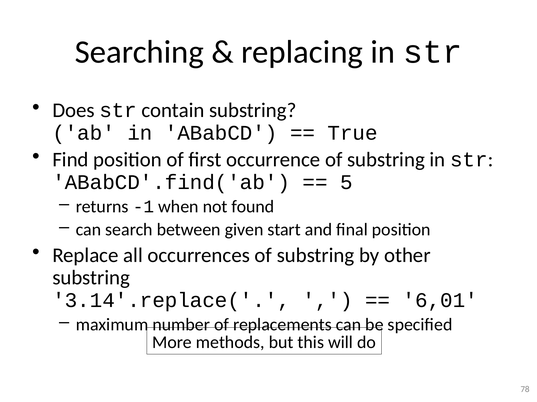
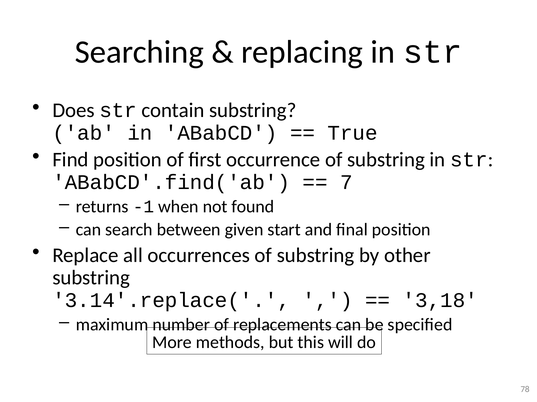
5: 5 -> 7 (346, 183)
6,01: 6,01 -> 3,18 (440, 301)
